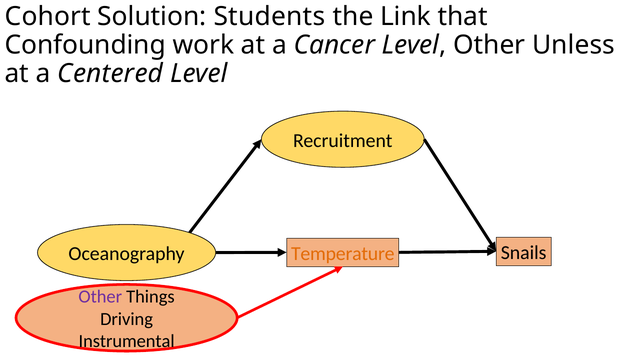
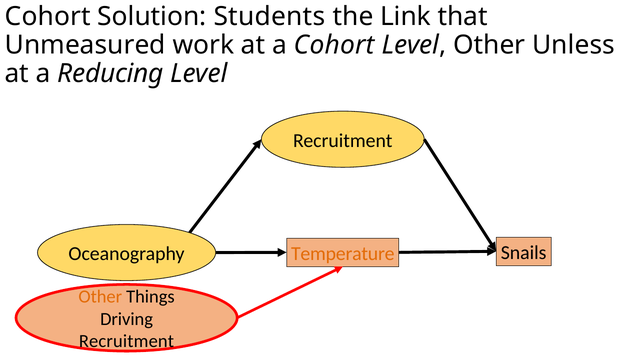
Confounding: Confounding -> Unmeasured (85, 45)
a Cancer: Cancer -> Cohort (334, 45)
Centered: Centered -> Reducing (111, 73)
Other colour: purple -> orange (100, 297)
Instrumental: Instrumental -> Recruitment (126, 341)
